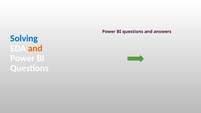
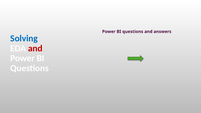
and colour: orange -> red (35, 48)
